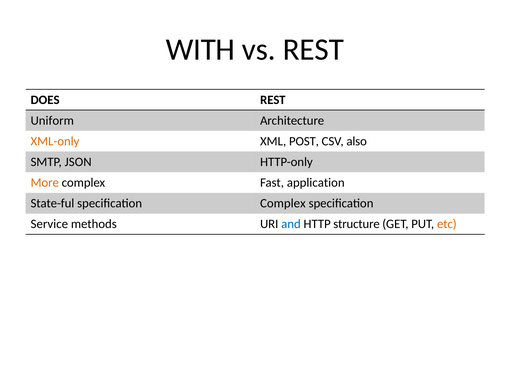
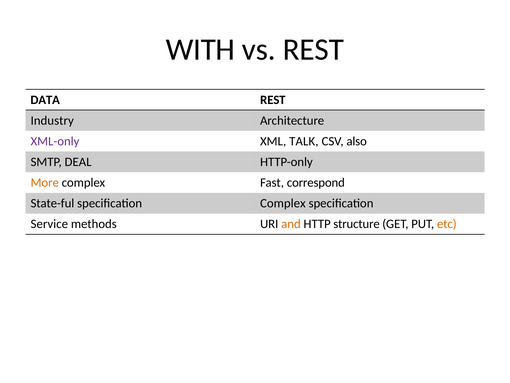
DOES: DOES -> DATA (45, 100)
Uniform: Uniform -> Industry (52, 120)
XML-only colour: orange -> purple (55, 141)
POST: POST -> TALK (304, 141)
JSON: JSON -> DEAL (78, 162)
application: application -> correspond (316, 182)
and colour: blue -> orange (291, 224)
